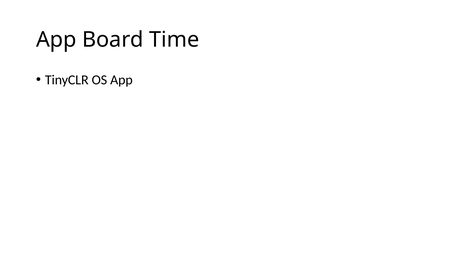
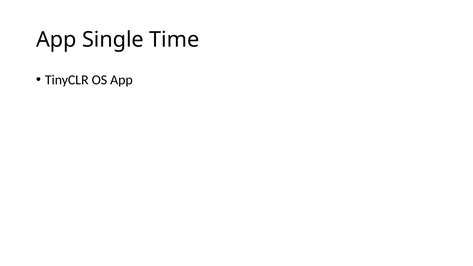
Board: Board -> Single (113, 40)
